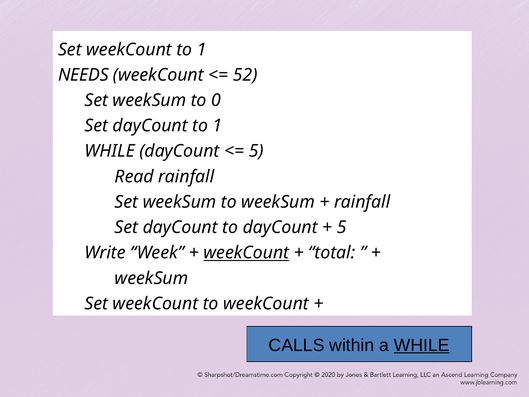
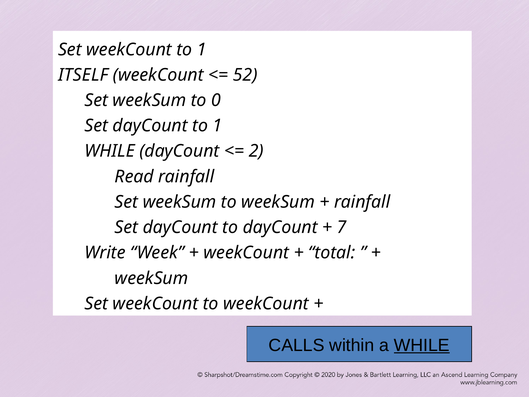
NEEDS: NEEDS -> ITSELF (83, 75)
5: 5 -> 2 (256, 151)
5: 5 -> 7 (342, 227)
weekCount underline: present -> none (246, 253)
